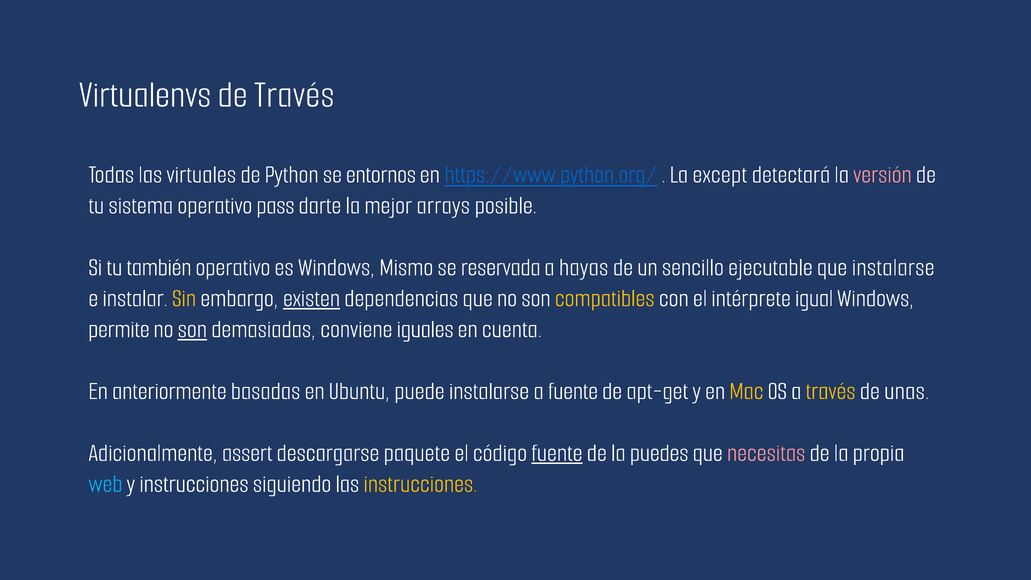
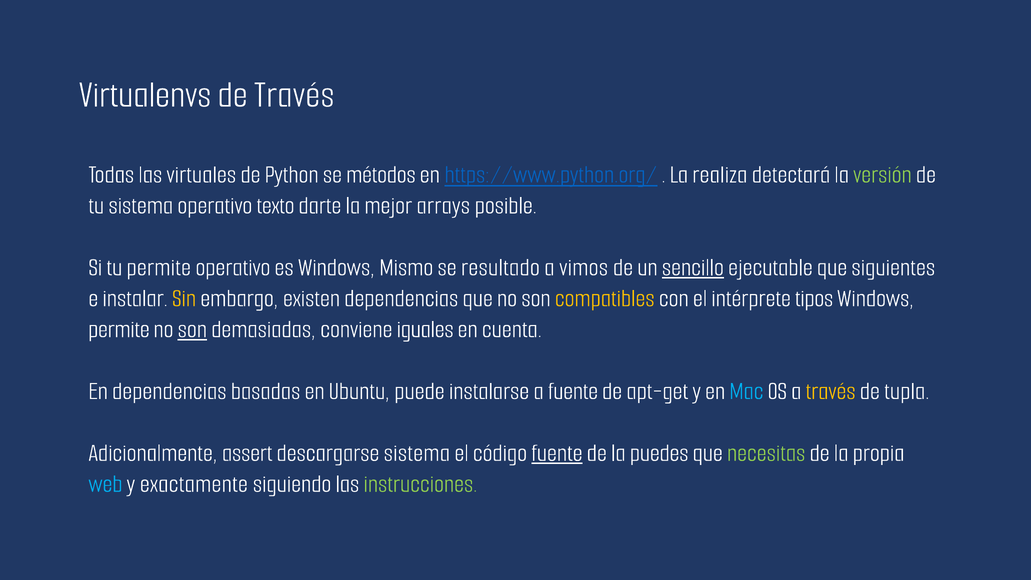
entornos: entornos -> métodos (381, 174)
except: except -> realiza (720, 174)
versión colour: pink -> light green (882, 174)
pass: pass -> texto (275, 205)
tu también: también -> permite (159, 267)
reservada: reservada -> resultado (500, 267)
hayas: hayas -> vimos (584, 267)
sencillo underline: none -> present (693, 267)
que instalarse: instalarse -> siguientes (893, 267)
existen underline: present -> none (312, 298)
igual: igual -> tipos (814, 298)
En anteriormente: anteriormente -> dependencias (169, 390)
Mac colour: yellow -> light blue (746, 390)
unas: unas -> tupla (907, 390)
descargarse paquete: paquete -> sistema (417, 452)
necesitas colour: pink -> light green (766, 452)
y instrucciones: instrucciones -> exactamente (194, 483)
instrucciones colour: yellow -> light green (421, 483)
